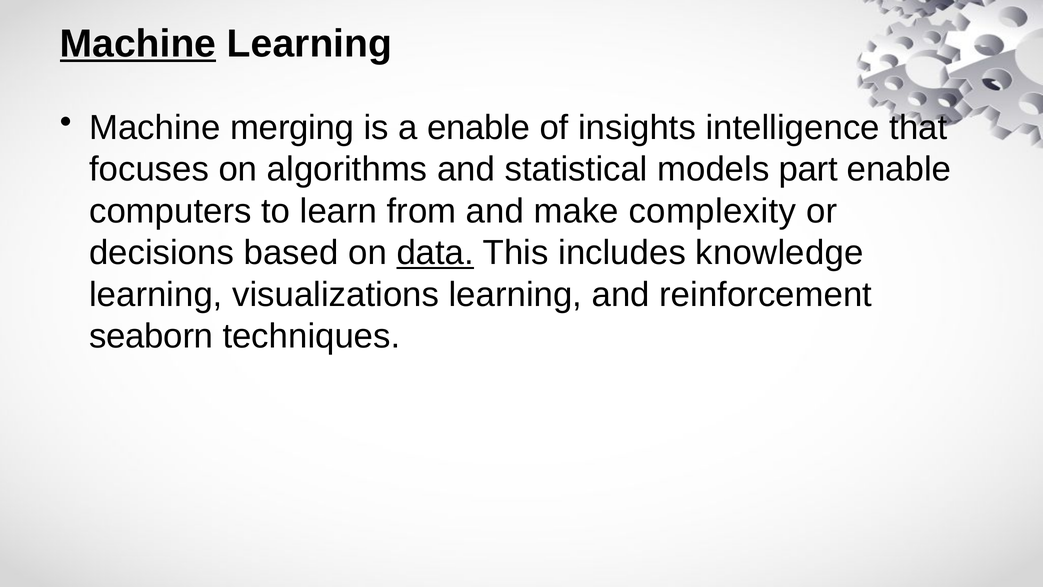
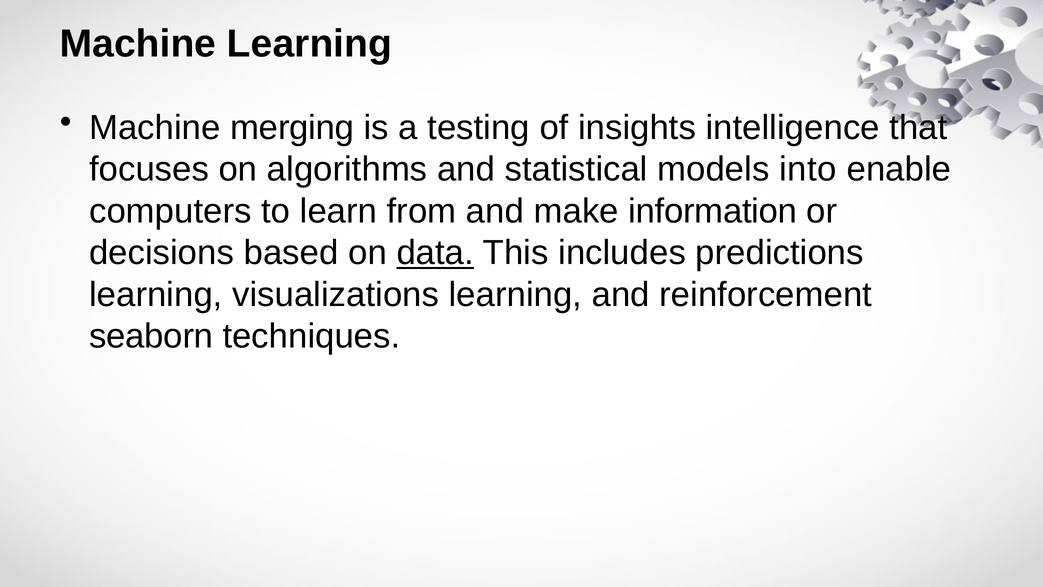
Machine underline: present -> none (138, 44)
a enable: enable -> testing (479, 128)
part: part -> into (808, 169)
complexity: complexity -> information (713, 211)
knowledge: knowledge -> predictions (780, 253)
